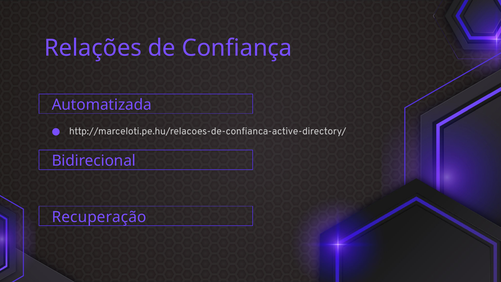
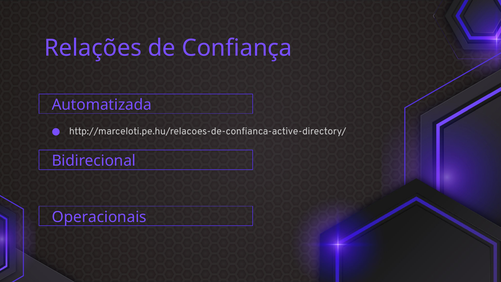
Recuperação: Recuperação -> Operacionais (99, 217)
